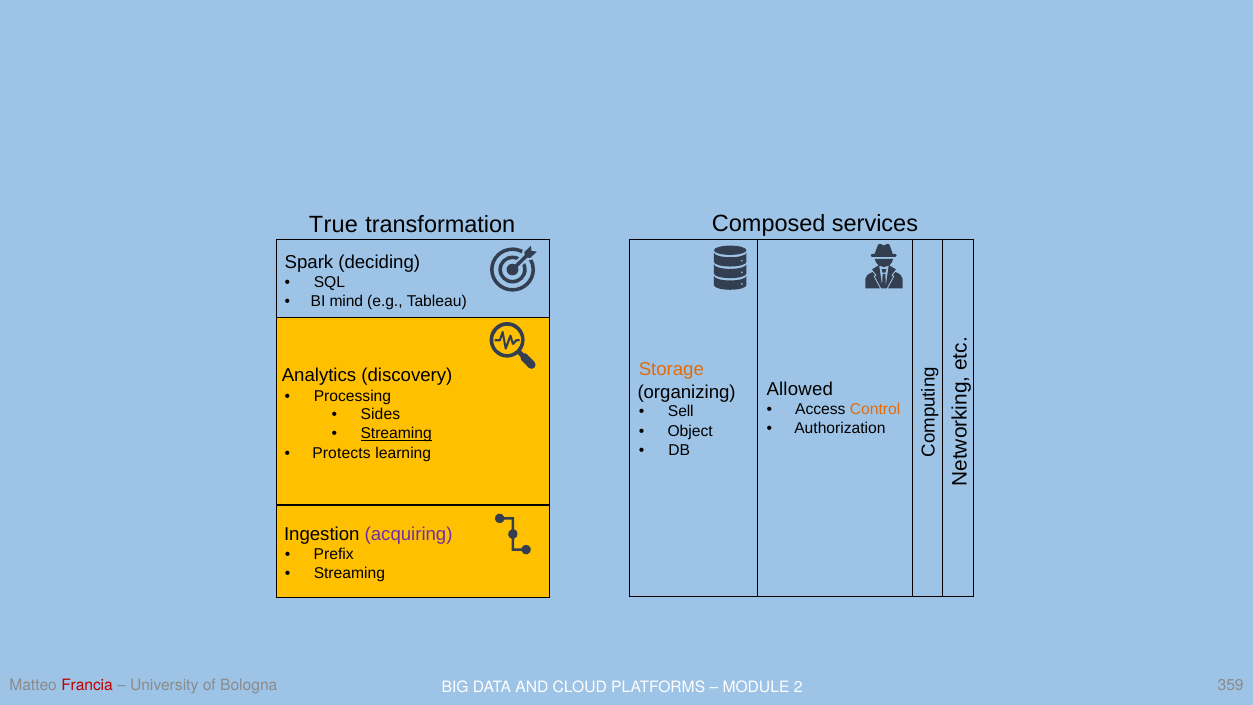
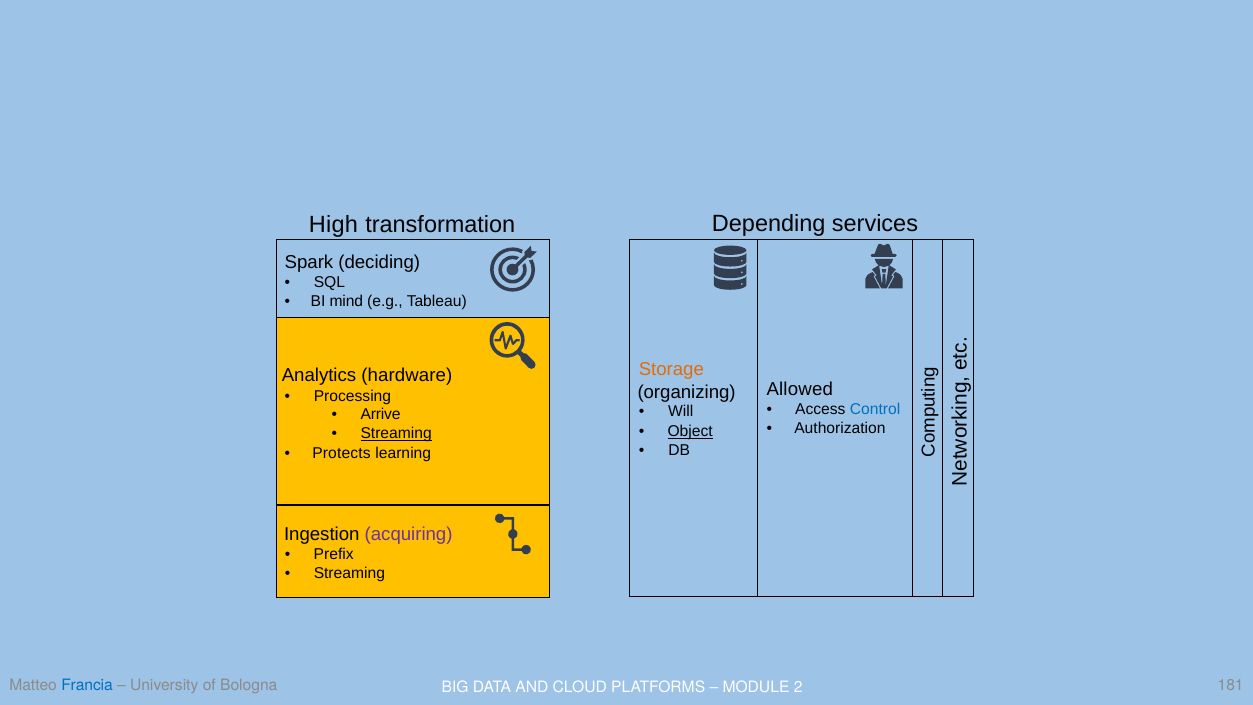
Composed: Composed -> Depending (769, 224)
True: True -> High (333, 225)
discovery: discovery -> hardware (407, 375)
Control colour: orange -> blue (875, 410)
Sell: Sell -> Will (681, 412)
Sides: Sides -> Arrive (381, 415)
Object underline: none -> present (690, 431)
Francia colour: red -> blue (87, 685)
359: 359 -> 181 (1231, 685)
